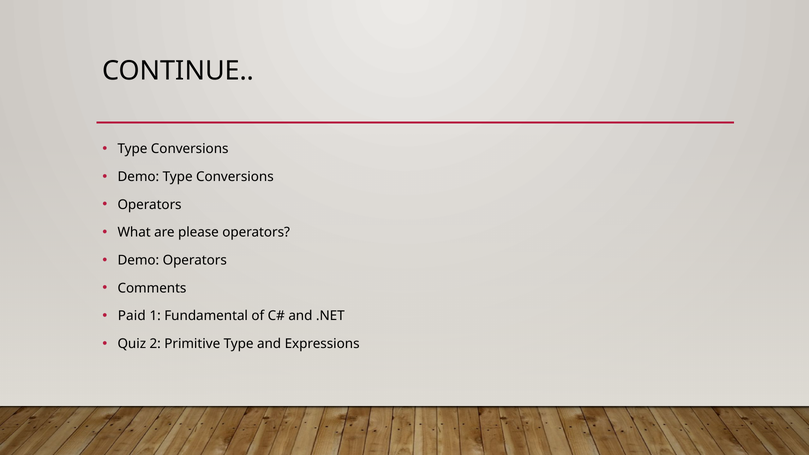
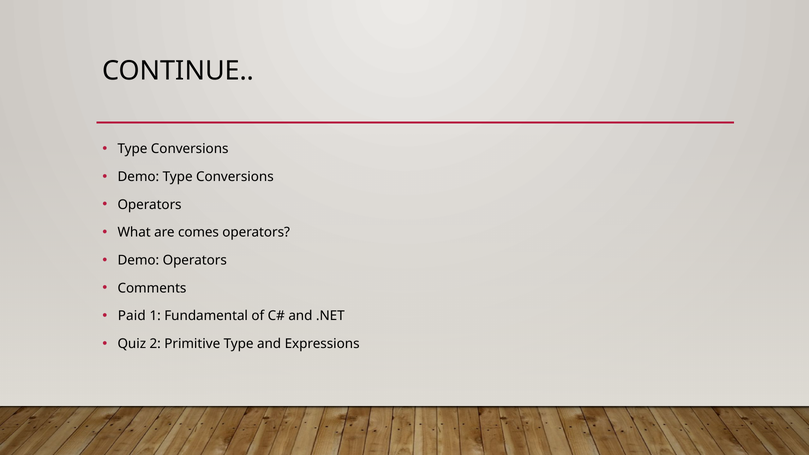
please: please -> comes (198, 233)
